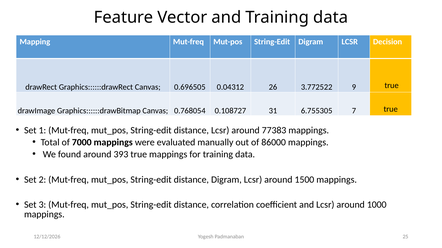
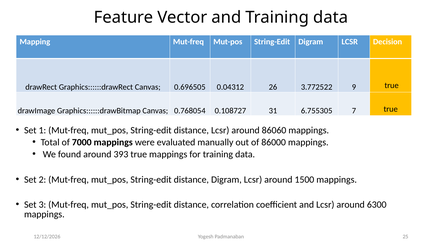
77383: 77383 -> 86060 (274, 130)
1000: 1000 -> 6300 (377, 205)
